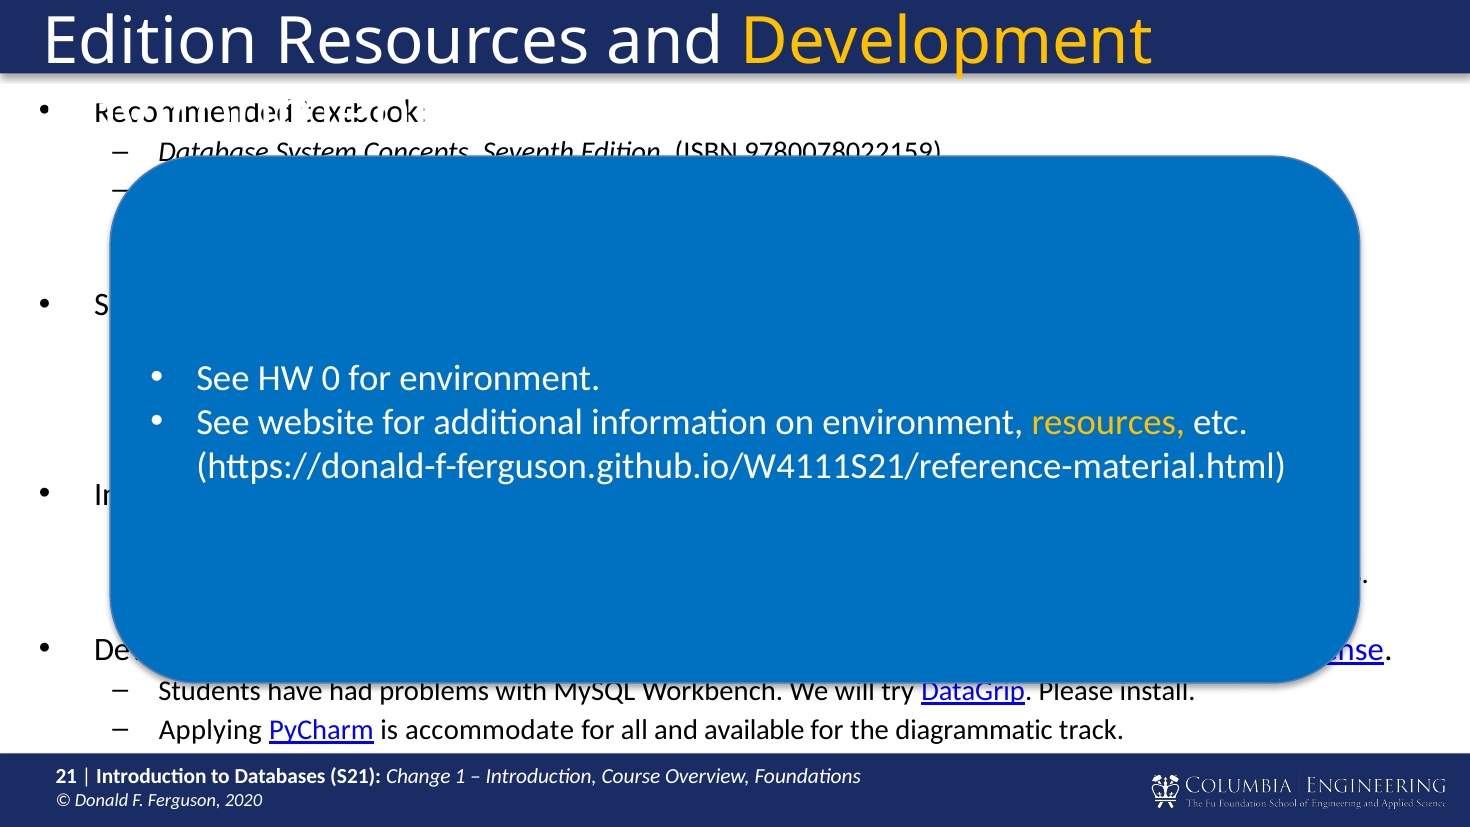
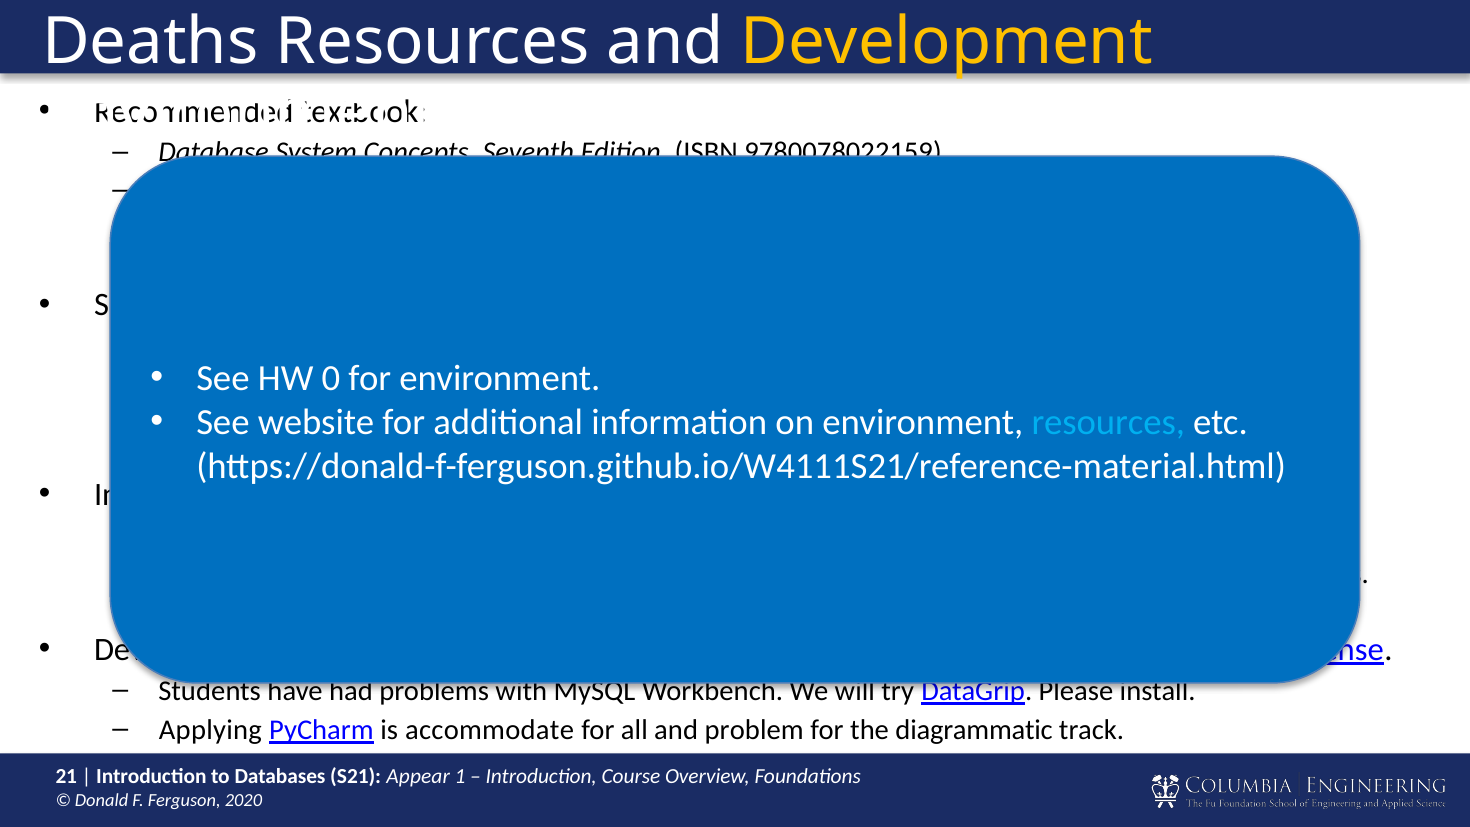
Edition: Edition -> Deaths (150, 42)
resources colour: yellow -> light blue (1108, 422)
available: available -> problem (754, 730)
Change: Change -> Appear (418, 776)
